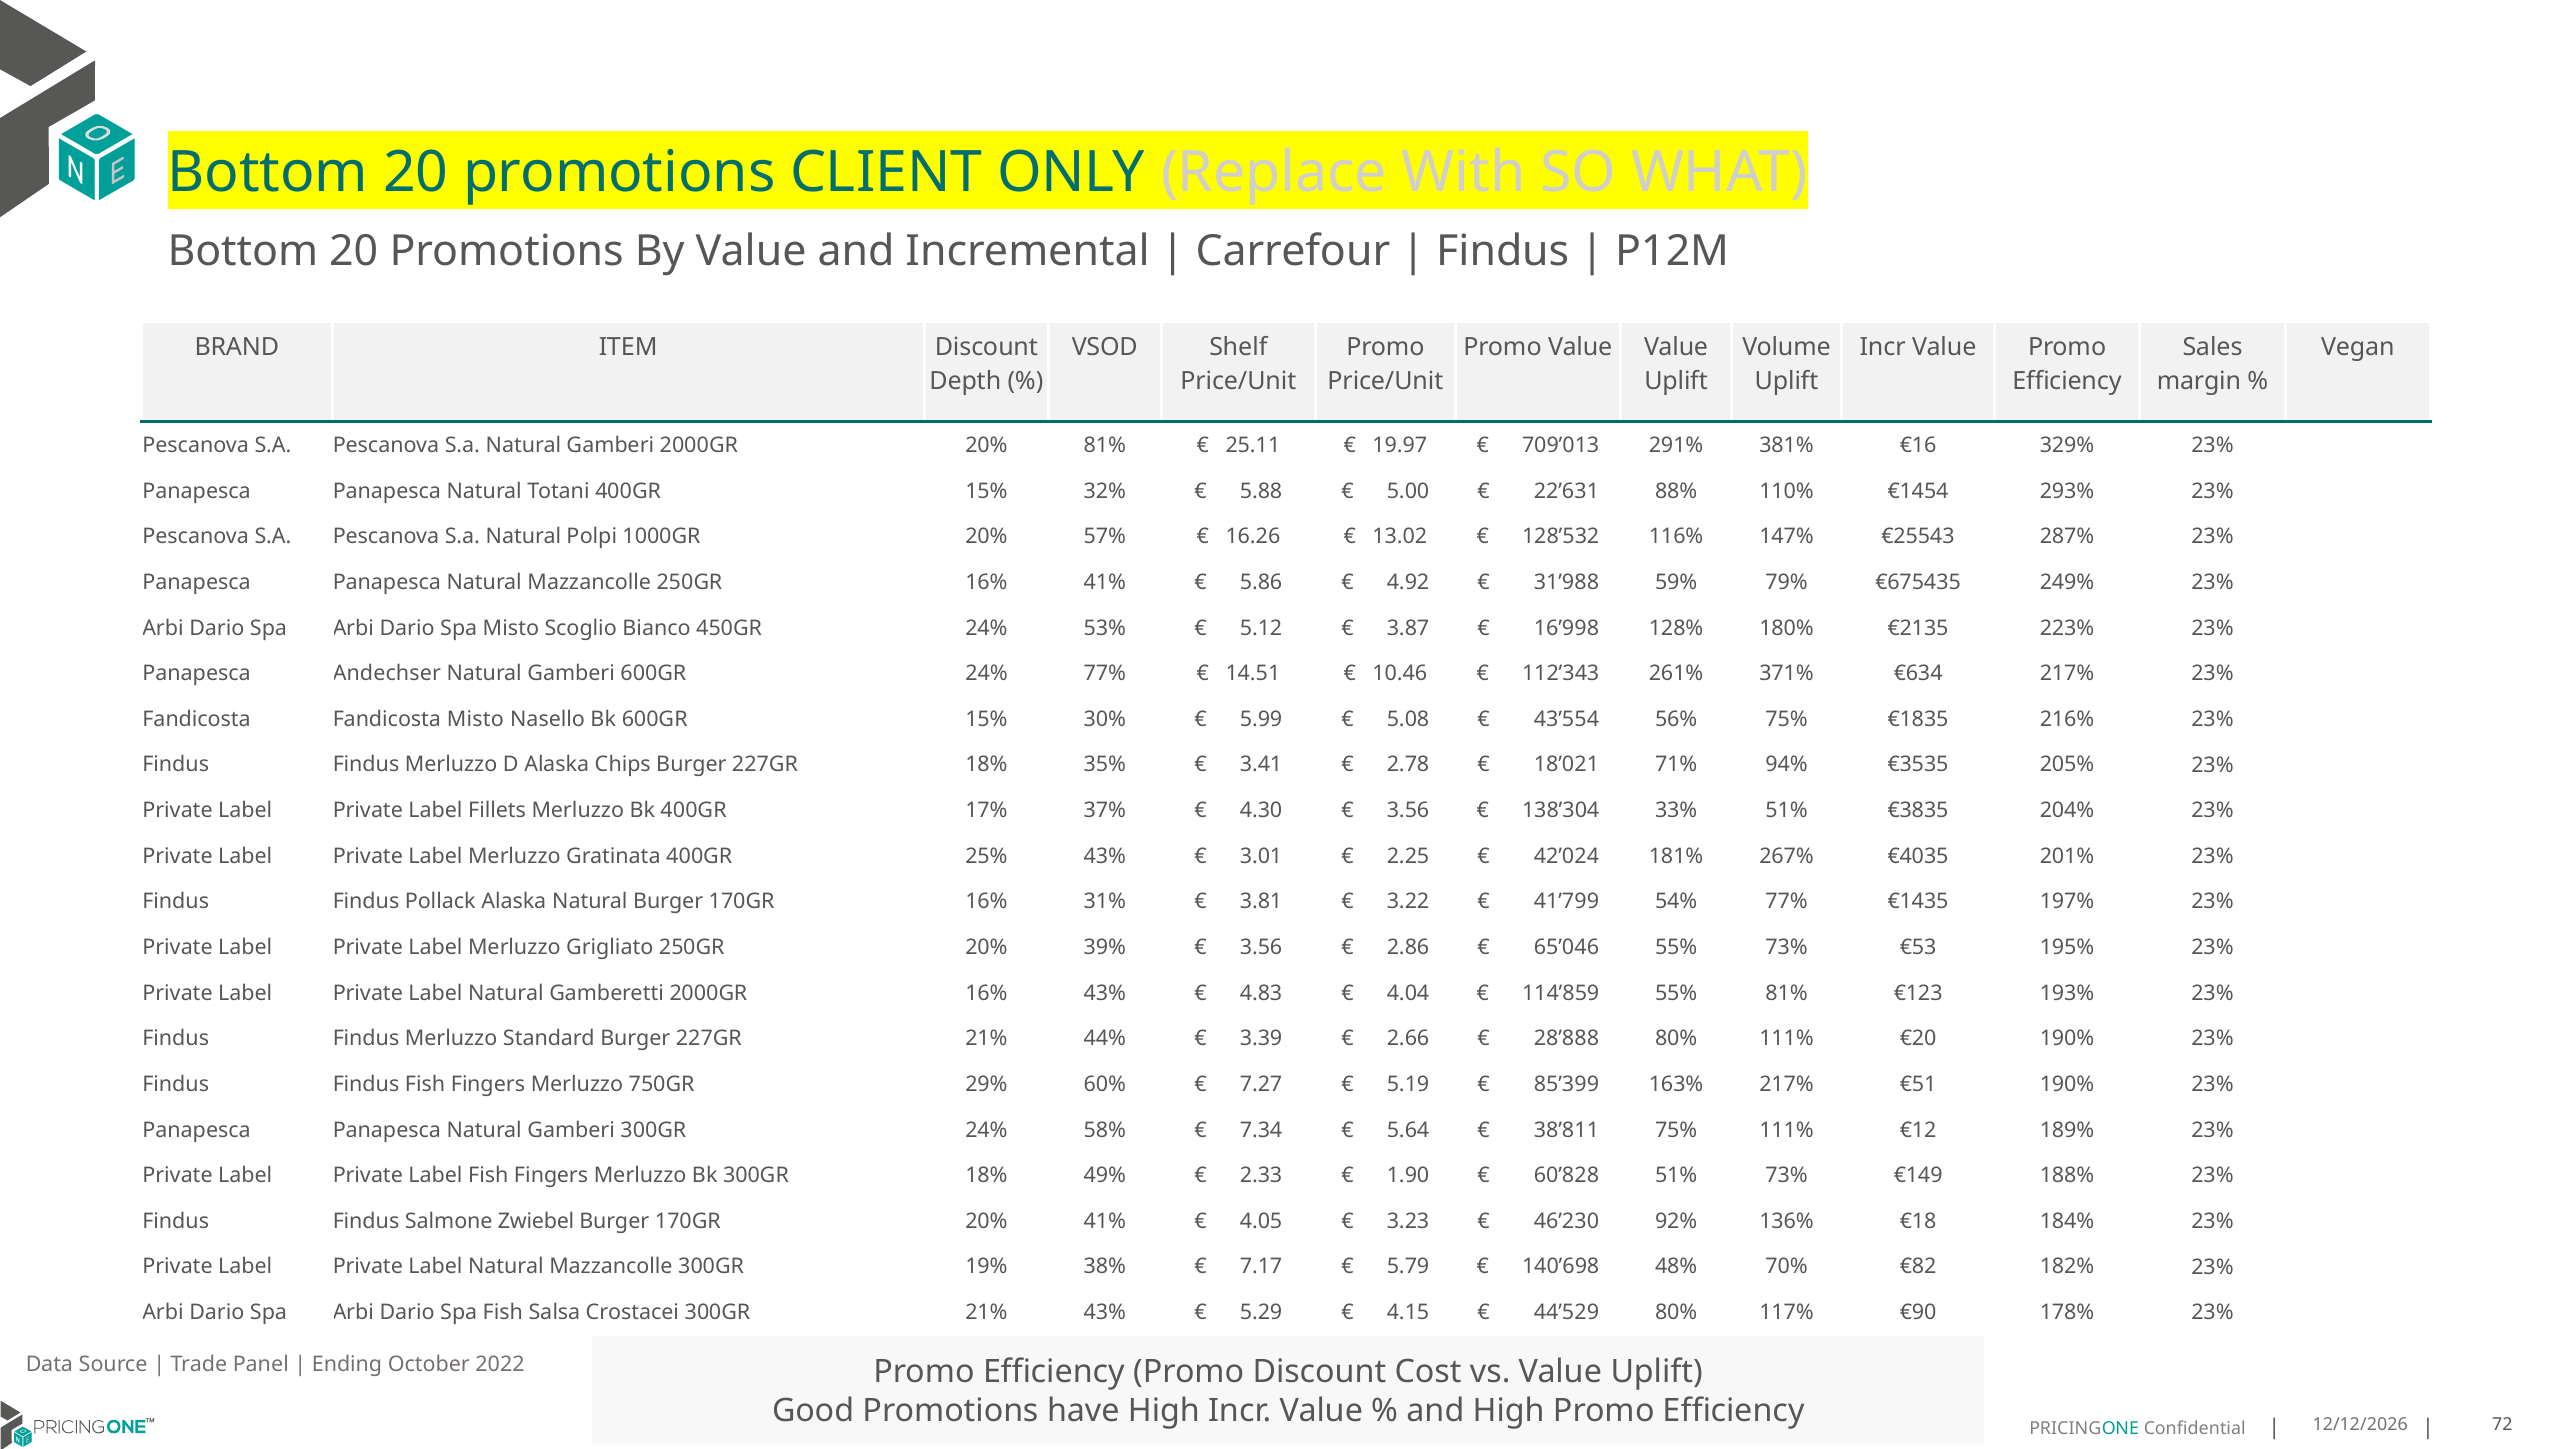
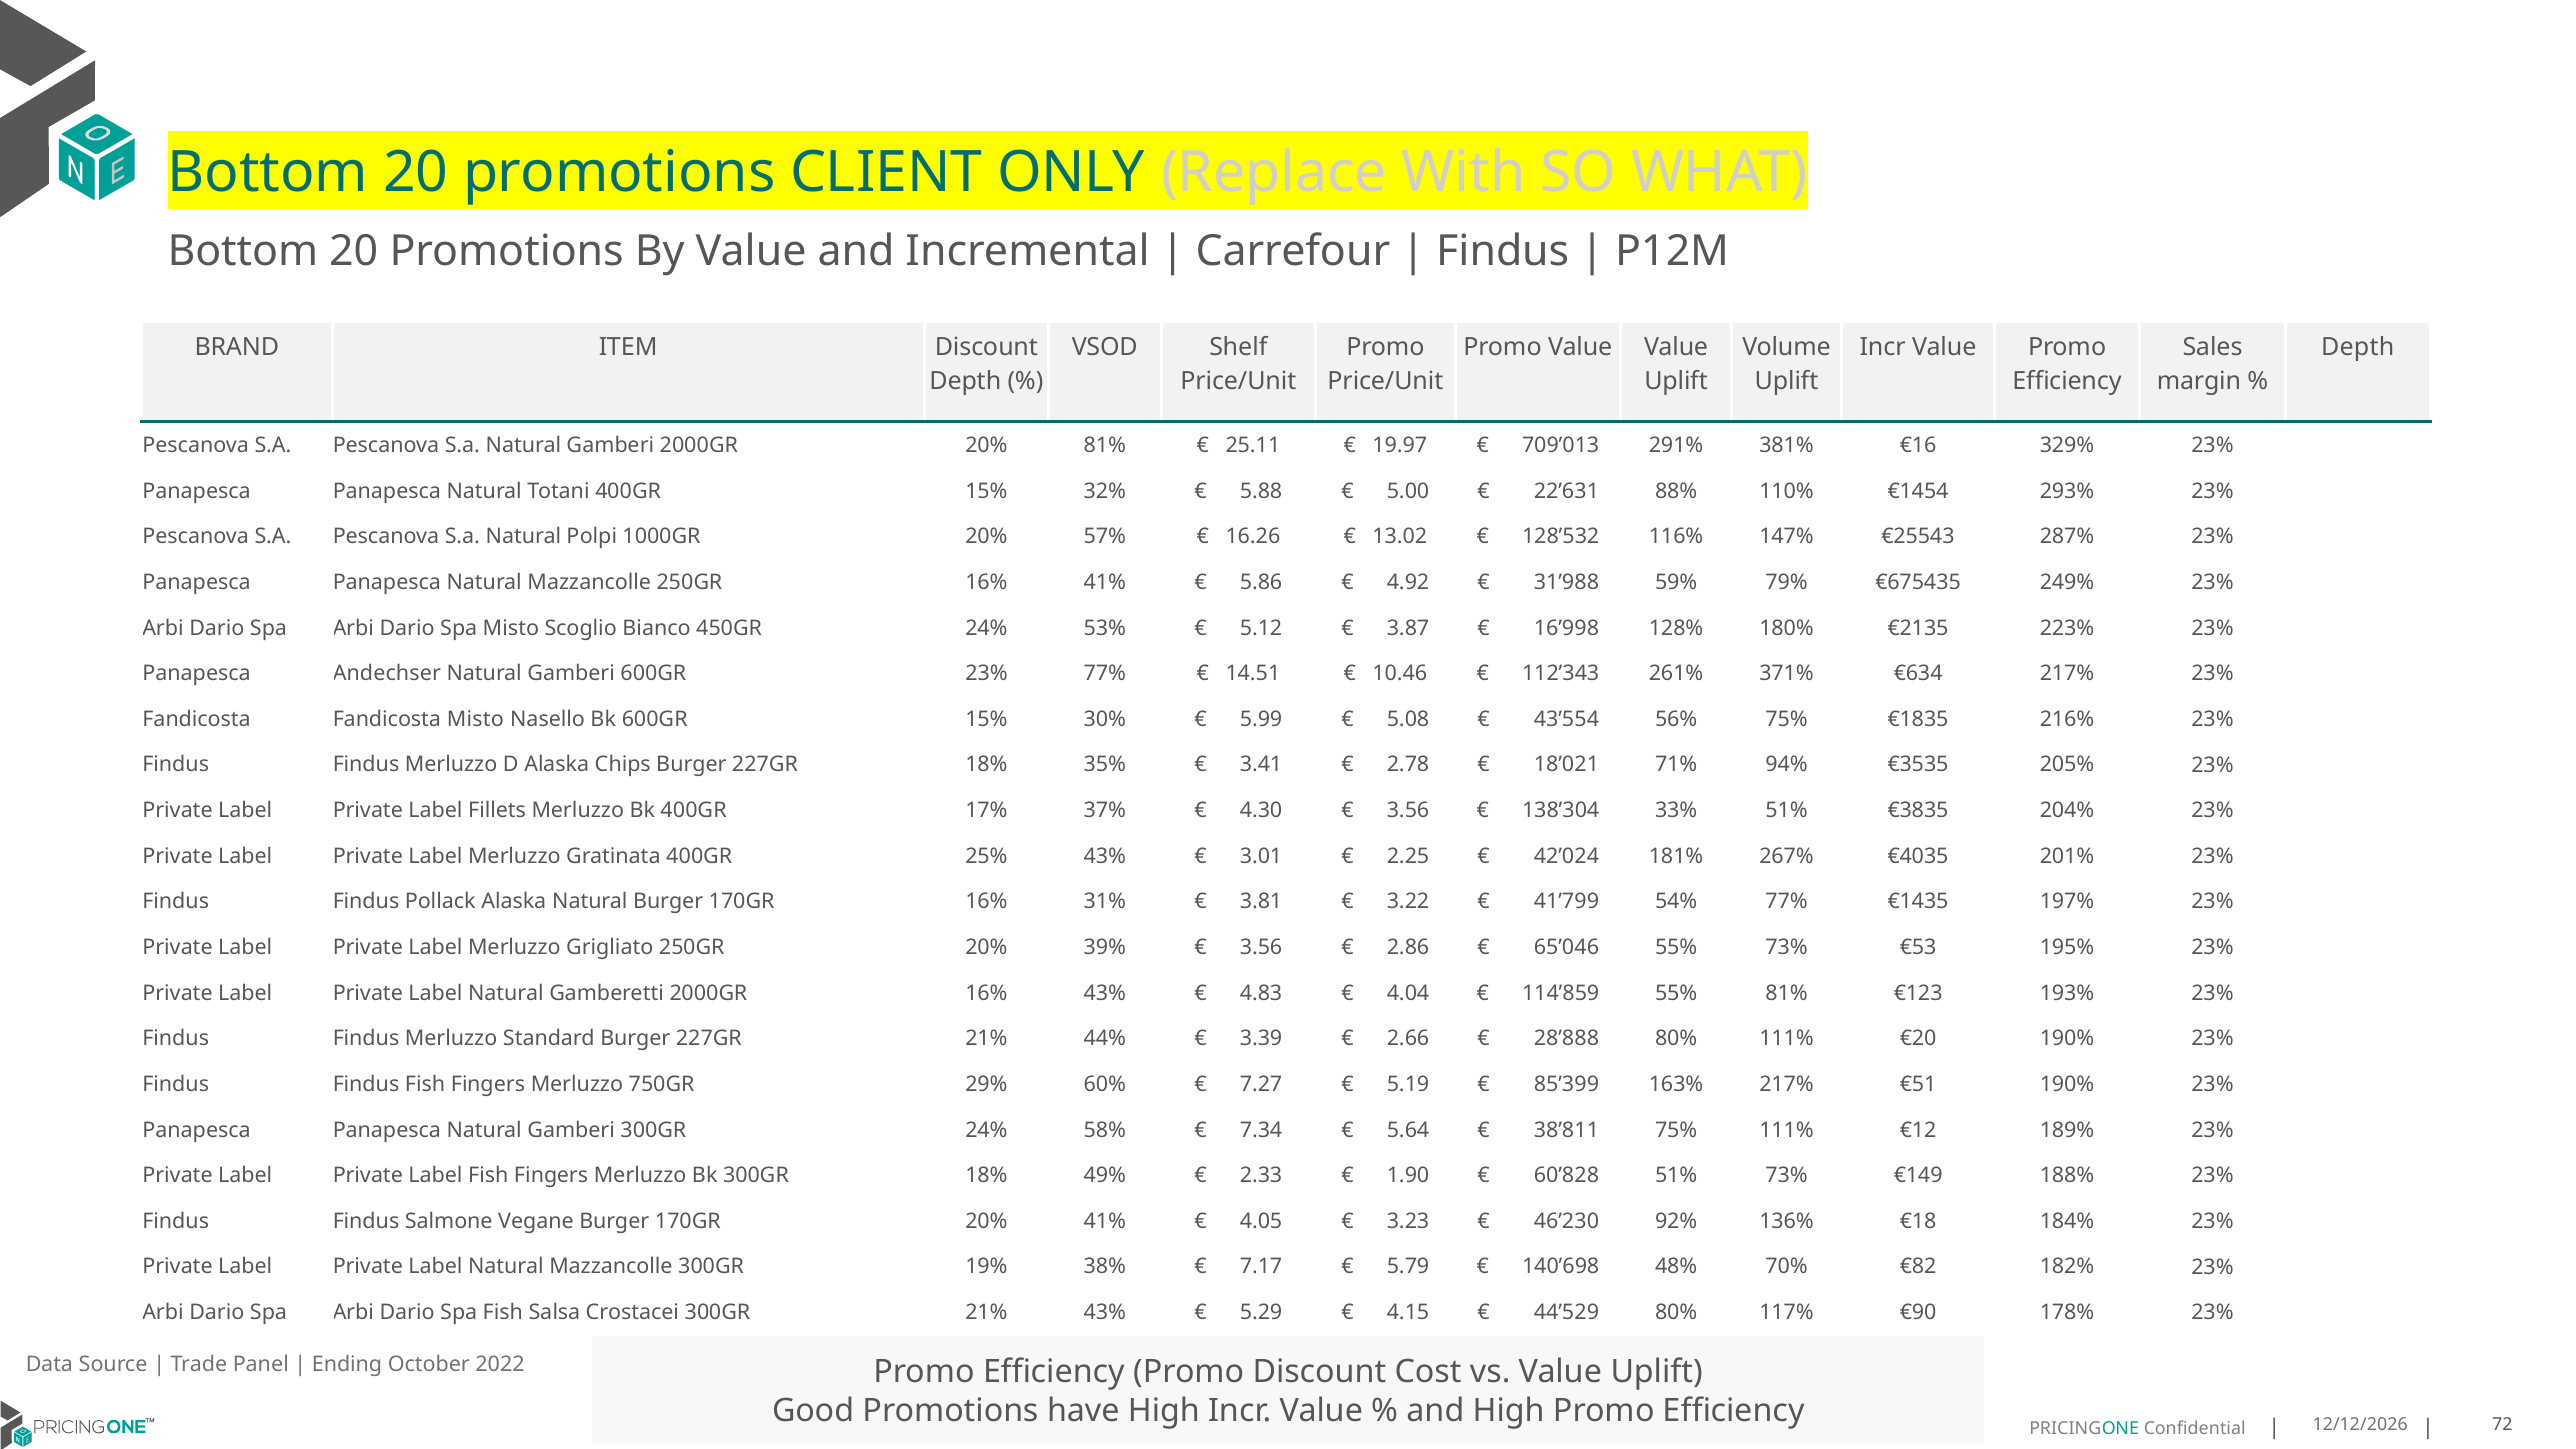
Vegan: Vegan -> Depth (2358, 347)
600GR 24%: 24% -> 23% (986, 674)
Zwiebel: Zwiebel -> Vegane (536, 1221)
